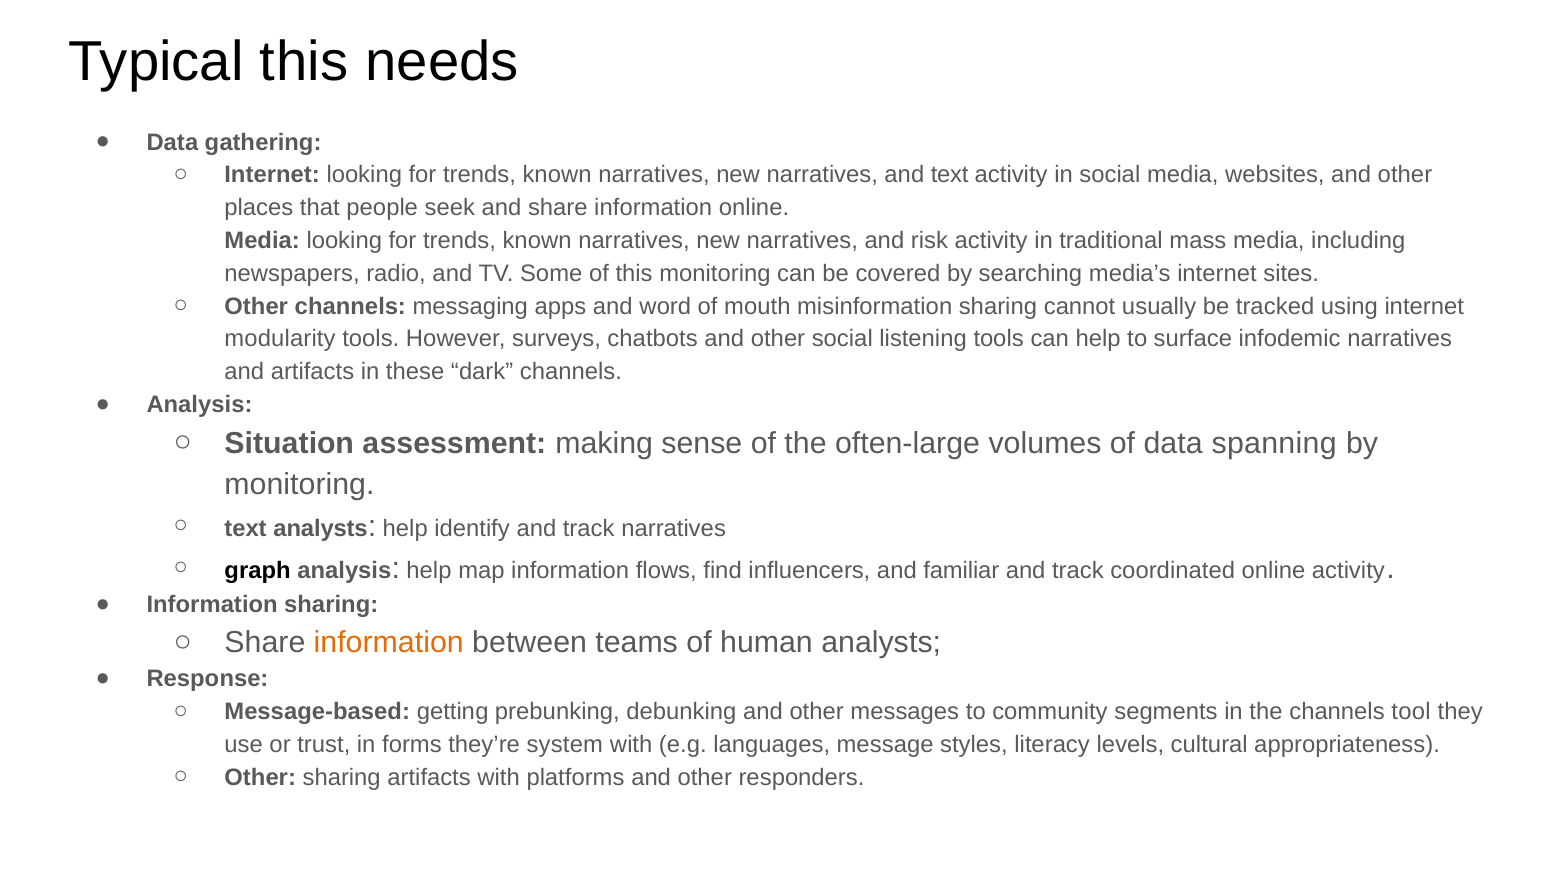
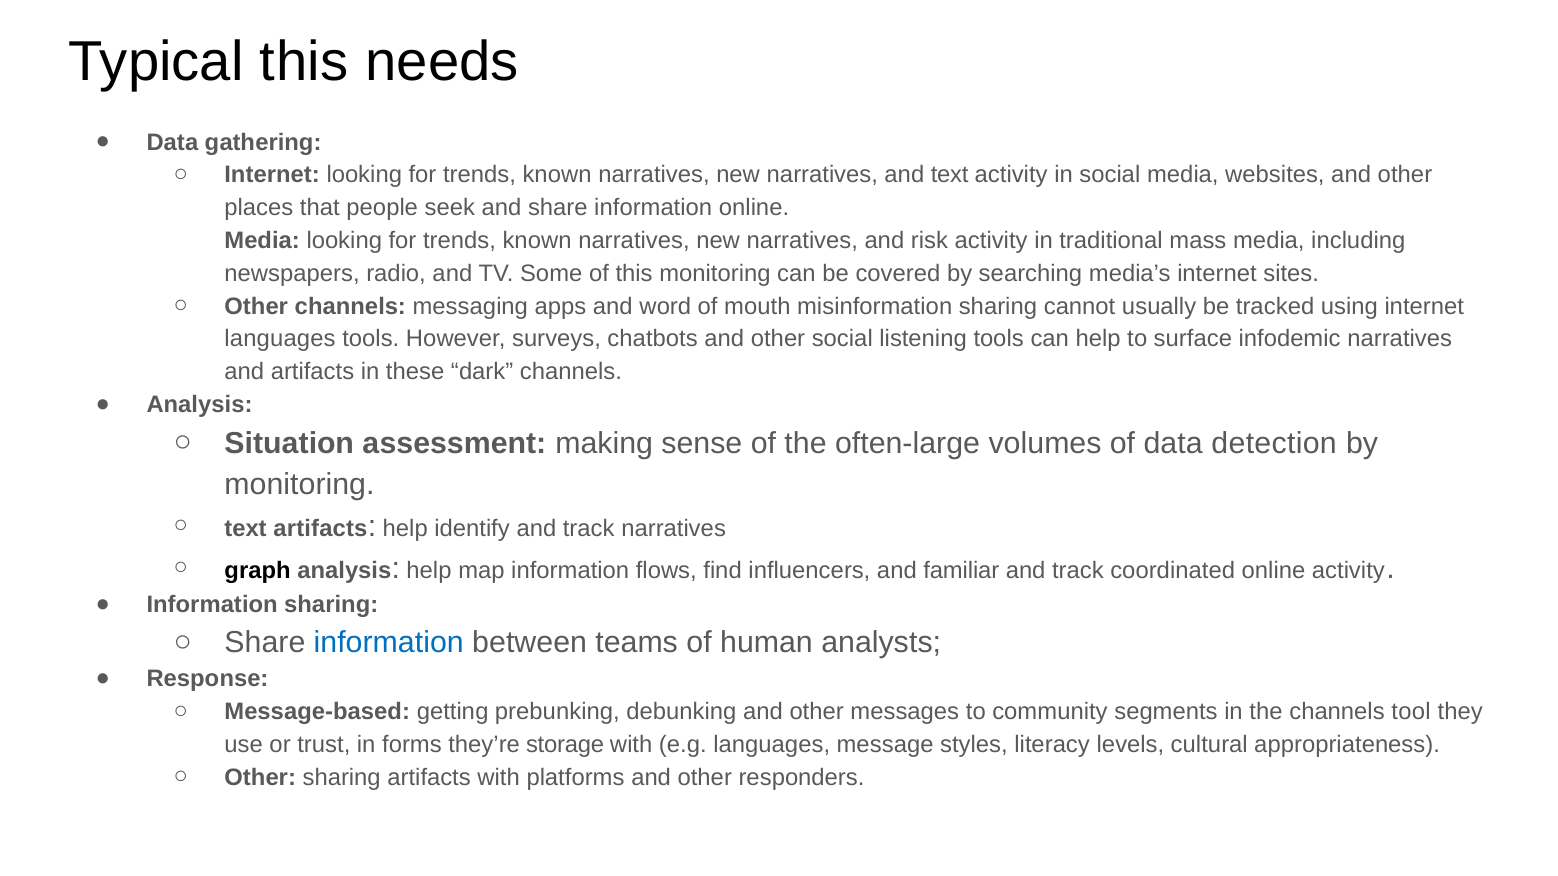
modularity: modularity -> languages (280, 339)
spanning: spanning -> detection (1274, 443)
text analysts: analysts -> artifacts (320, 529)
information colour: orange -> blue (389, 643)
system: system -> storage (565, 745)
